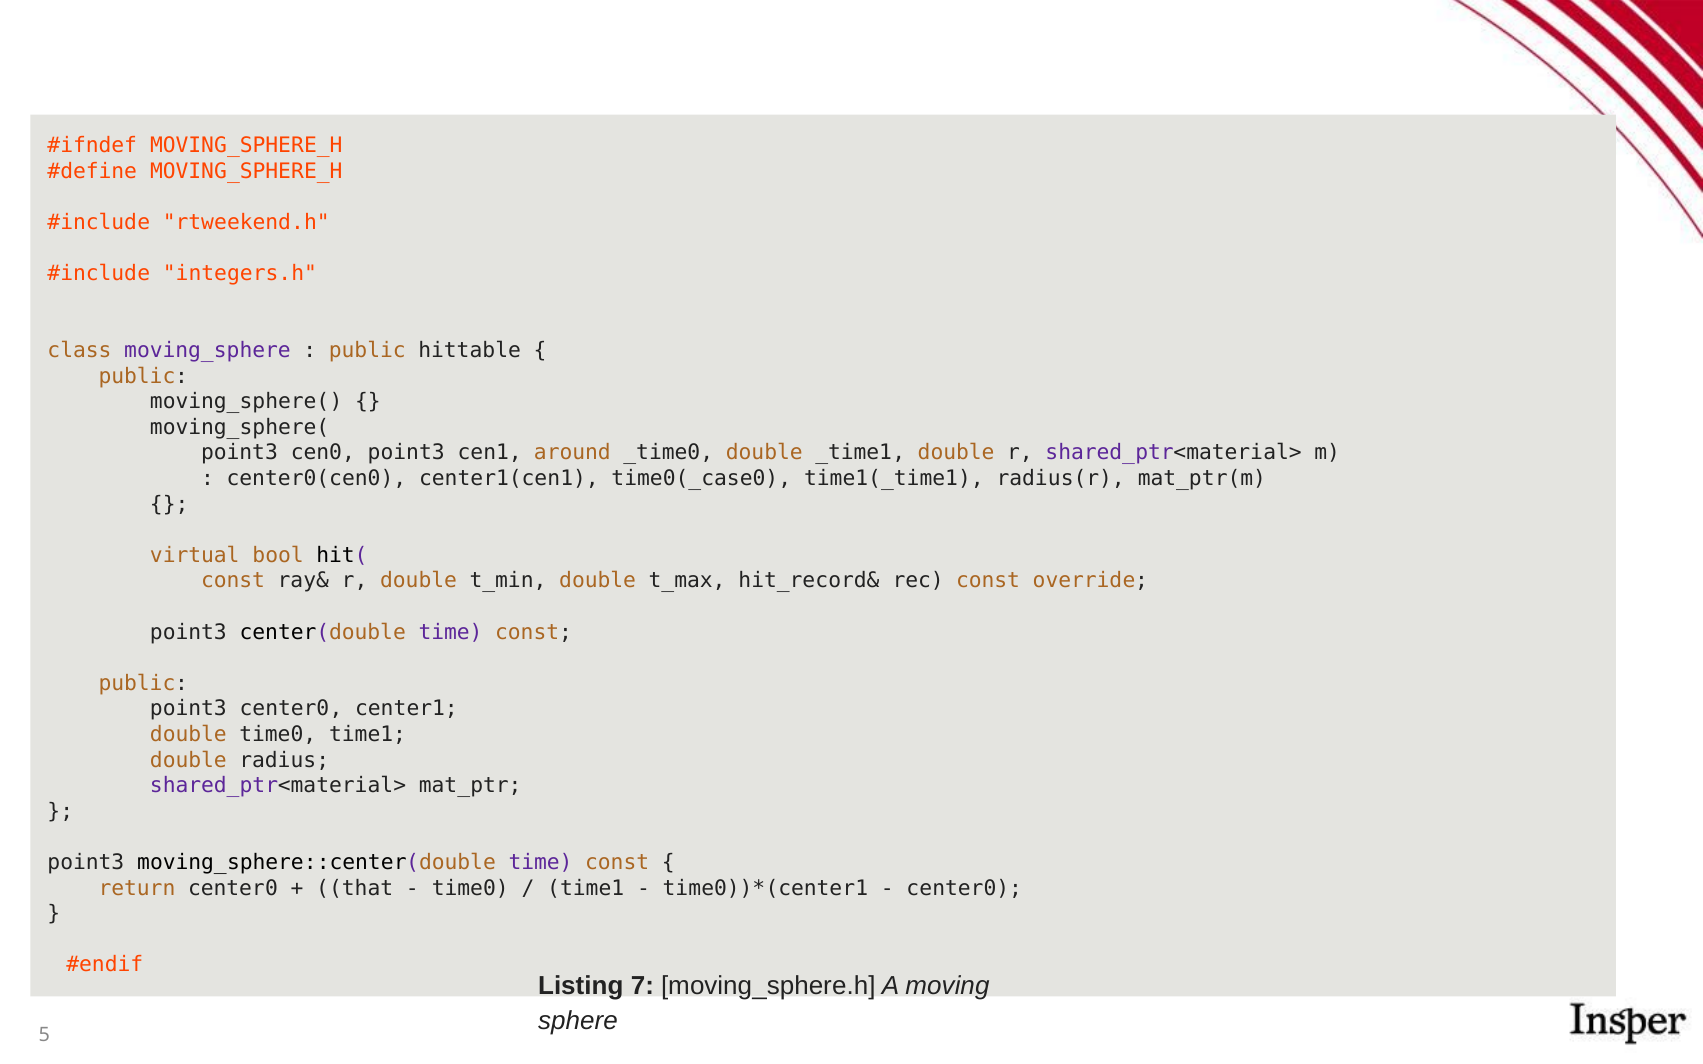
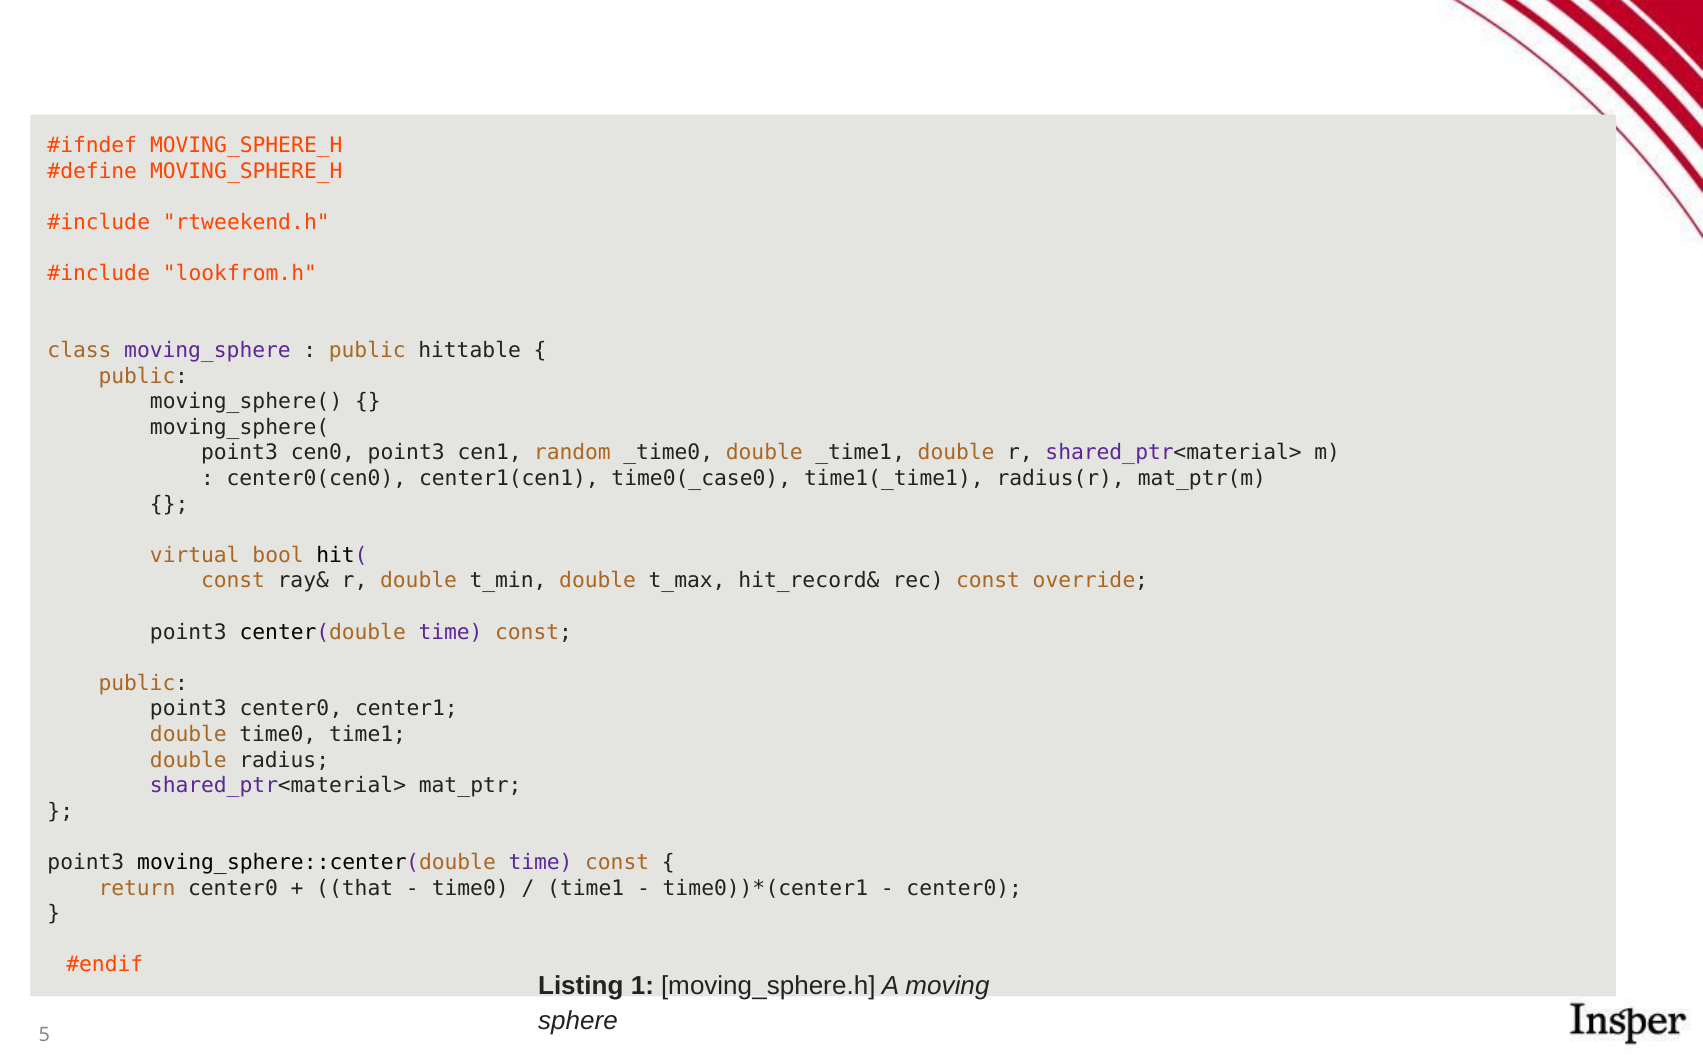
integers.h: integers.h -> lookfrom.h (240, 274)
around: around -> random (572, 453)
7: 7 -> 1 (642, 986)
